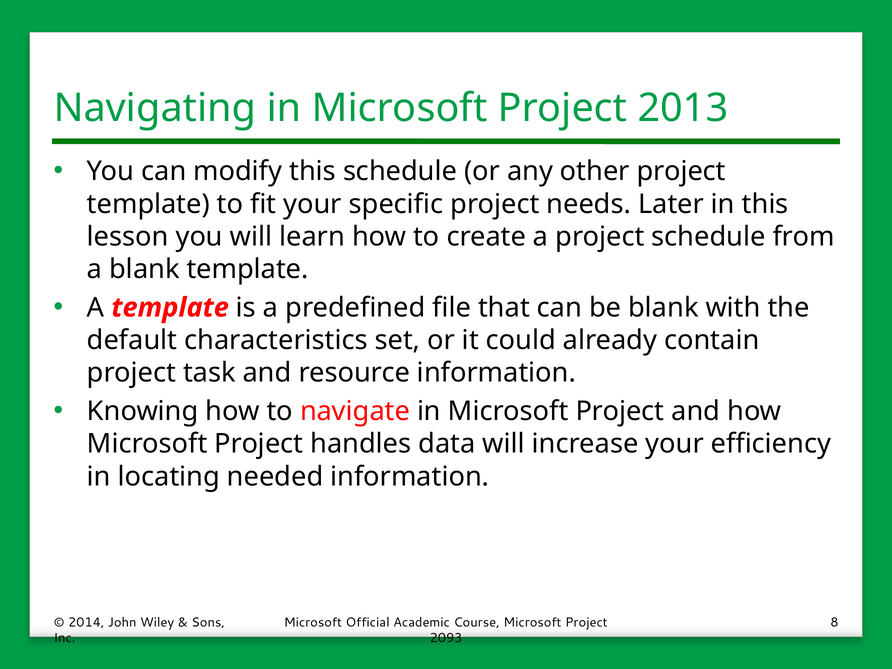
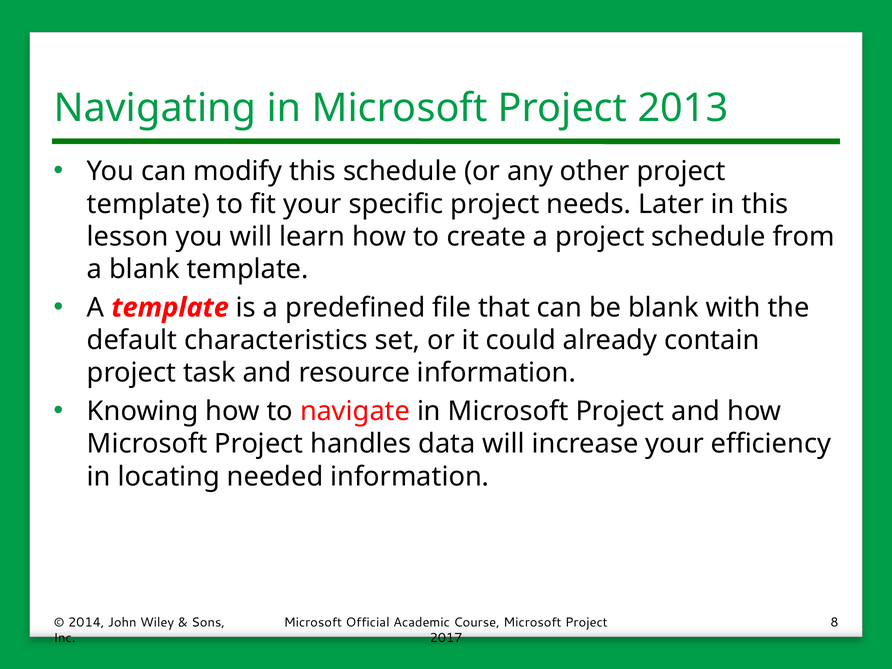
2093: 2093 -> 2017 (446, 638)
